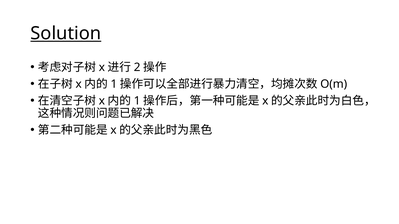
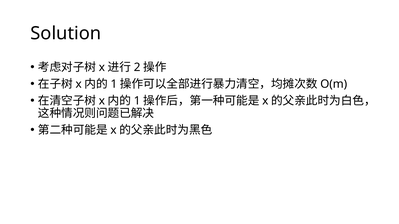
Solution underline: present -> none (66, 34)
